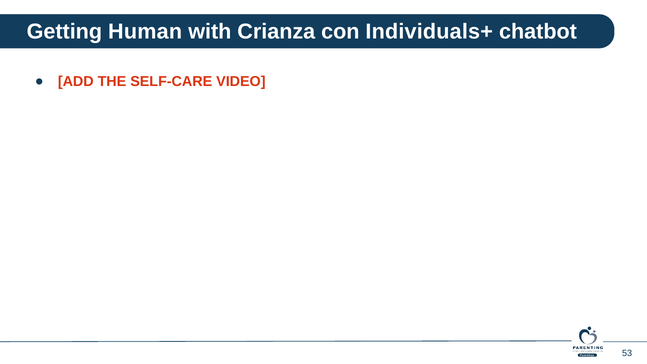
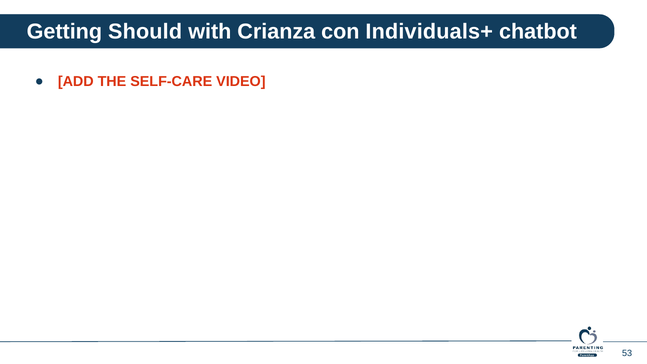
Human: Human -> Should (145, 32)
